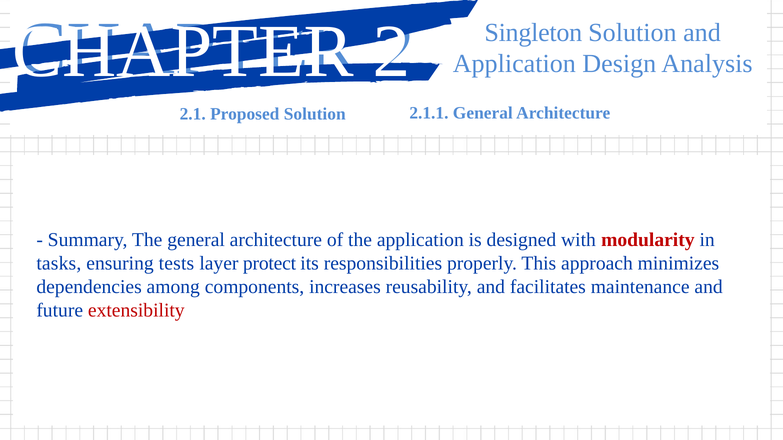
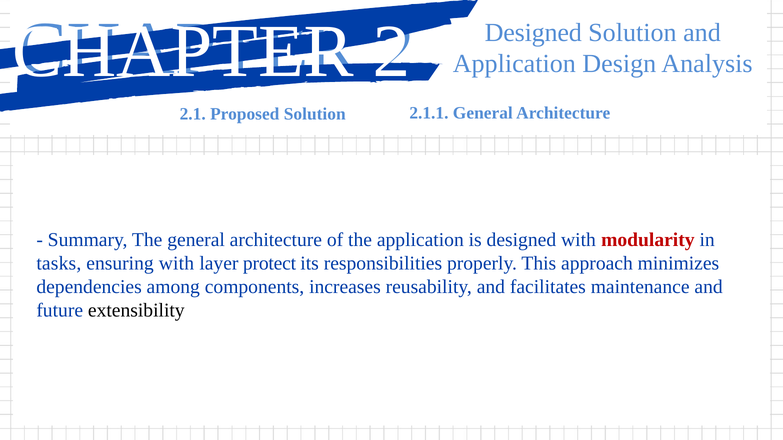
Singleton: Singleton -> Designed (533, 33)
ensuring tests: tests -> with (176, 263)
extensibility colour: red -> black (136, 310)
